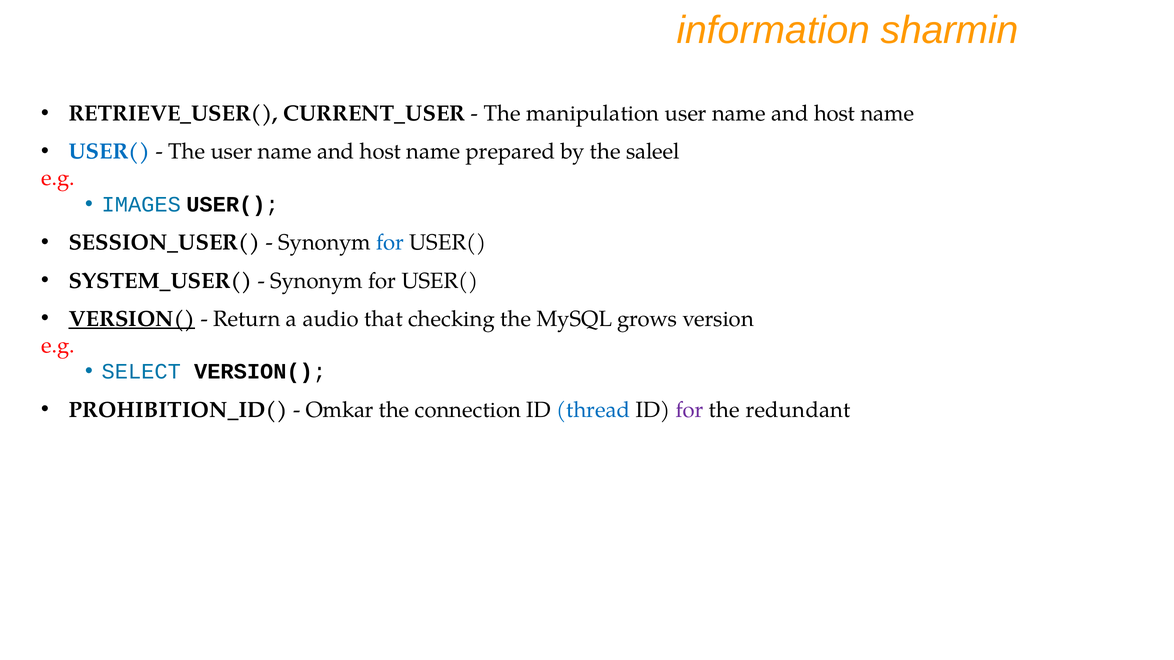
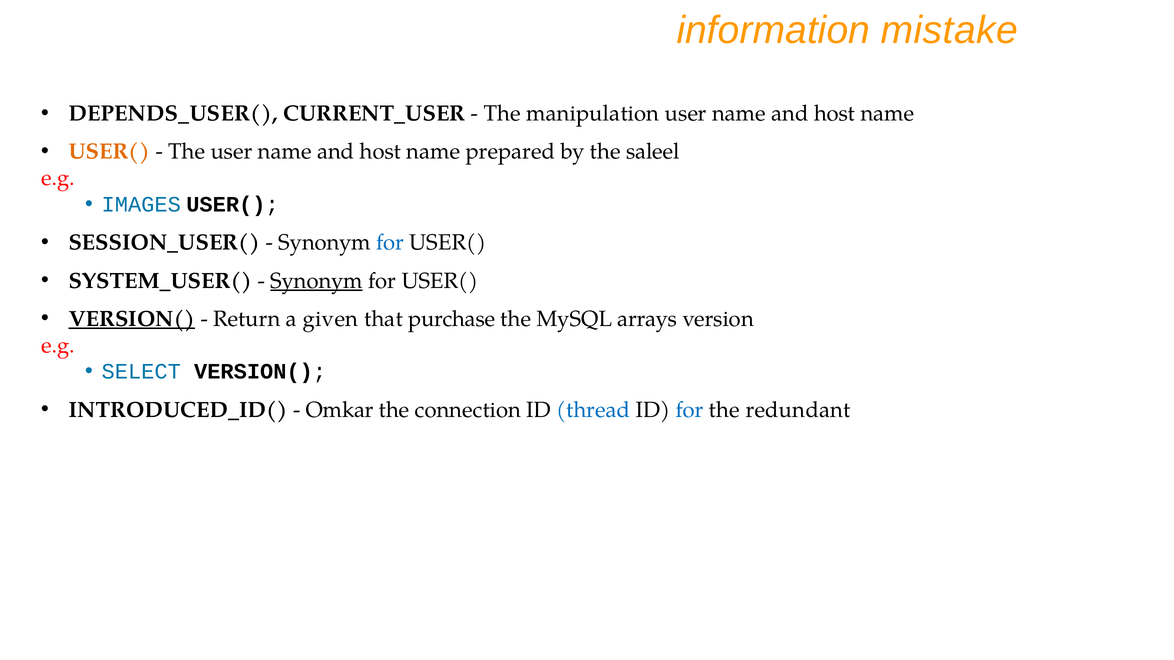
sharmin: sharmin -> mistake (949, 31)
RETRIEVE_USER(: RETRIEVE_USER( -> DEPENDS_USER( (173, 114)
USER( colour: blue -> orange (109, 152)
Synonym underline: none -> present (317, 281)
audio: audio -> given (331, 319)
checking: checking -> purchase (452, 319)
grows: grows -> arrays (647, 319)
PROHIBITION_ID(: PROHIBITION_ID( -> INTRODUCED_ID( (178, 410)
for colour: purple -> blue (690, 410)
